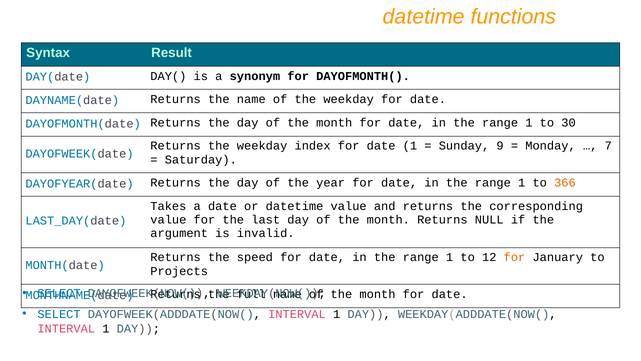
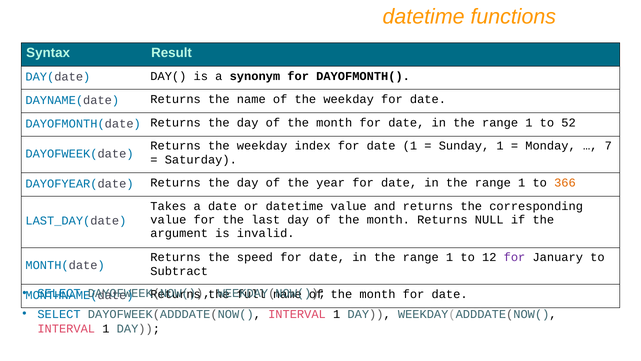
30: 30 -> 52 (569, 123)
Sunday 9: 9 -> 1 (500, 146)
for colour: orange -> purple (515, 257)
Projects: Projects -> Subtract (179, 271)
